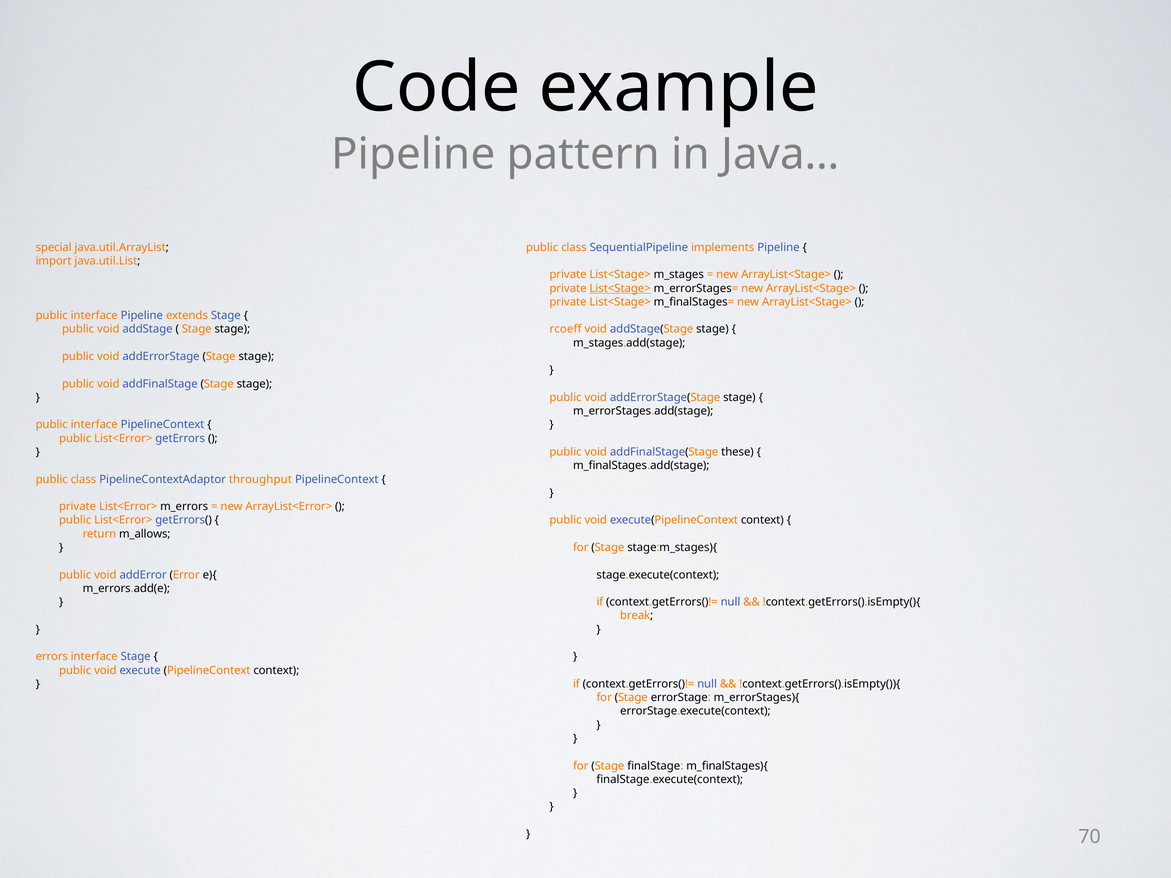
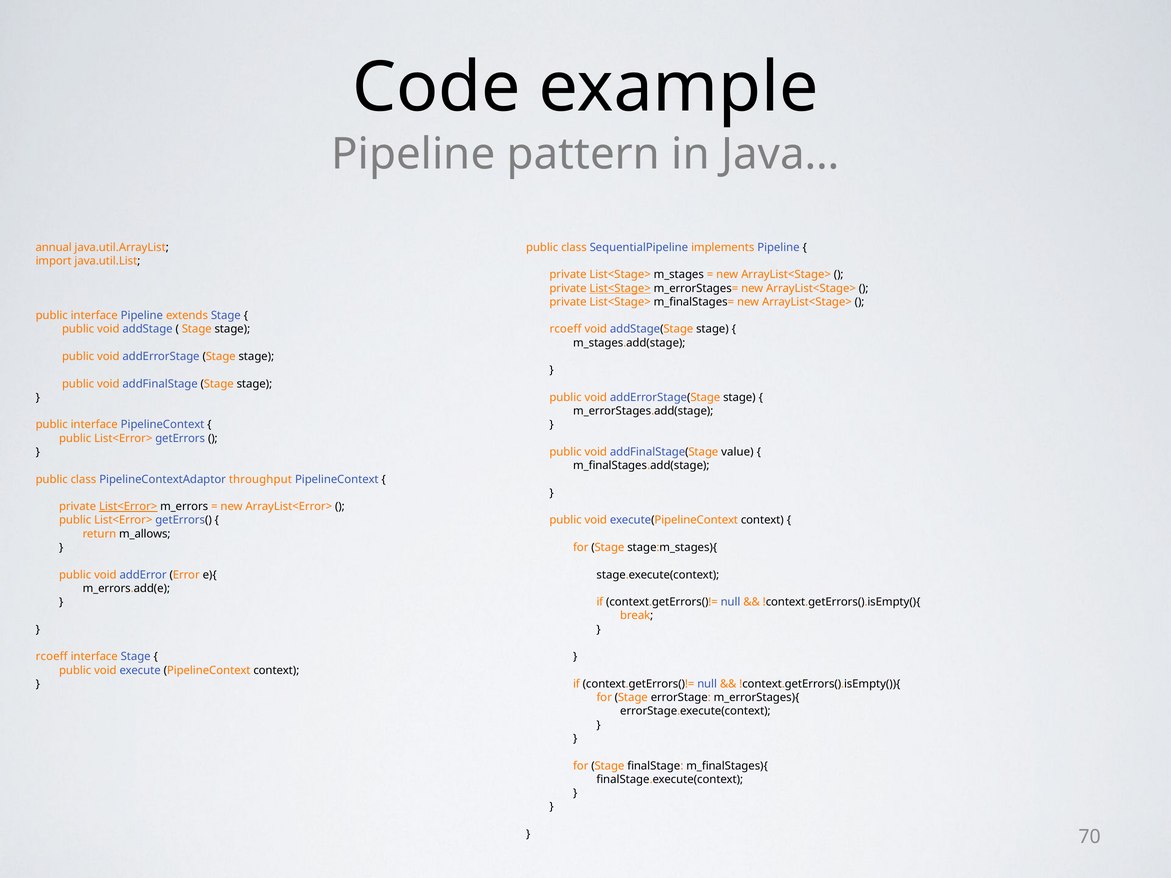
special: special -> annual (54, 247)
these: these -> value (737, 452)
List<Error> underline: none -> present (128, 507)
errors: errors -> rcoeff (52, 657)
